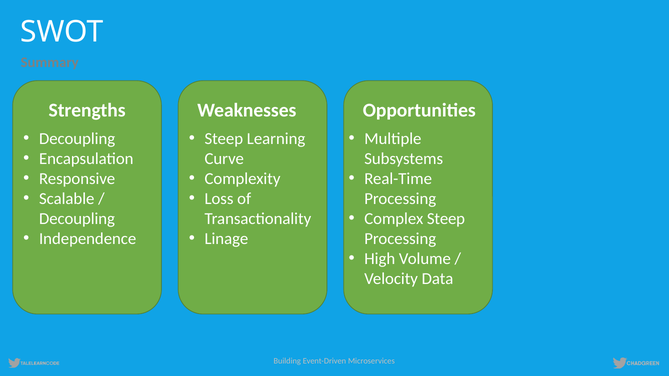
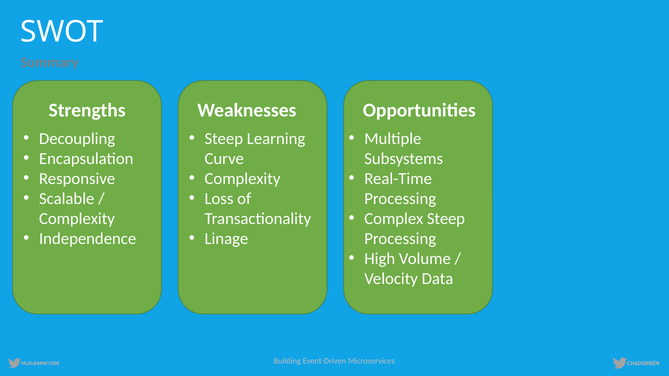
Decoupling: Decoupling -> Complexity (77, 219)
